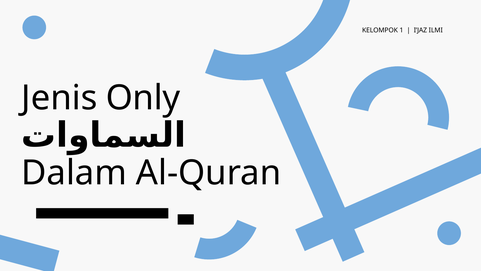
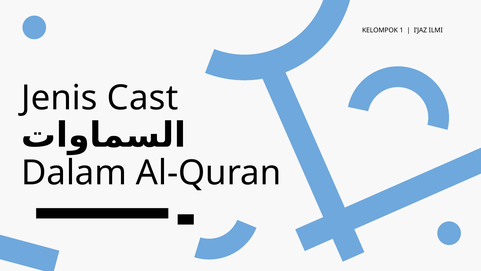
Only: Only -> Cast (143, 98)
